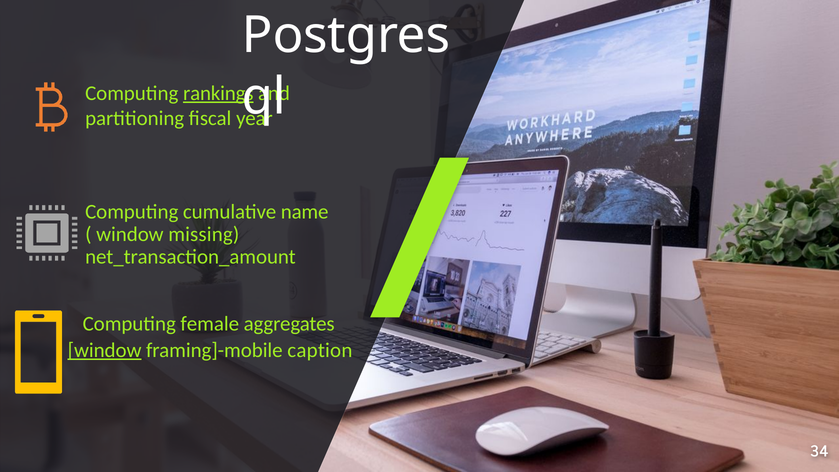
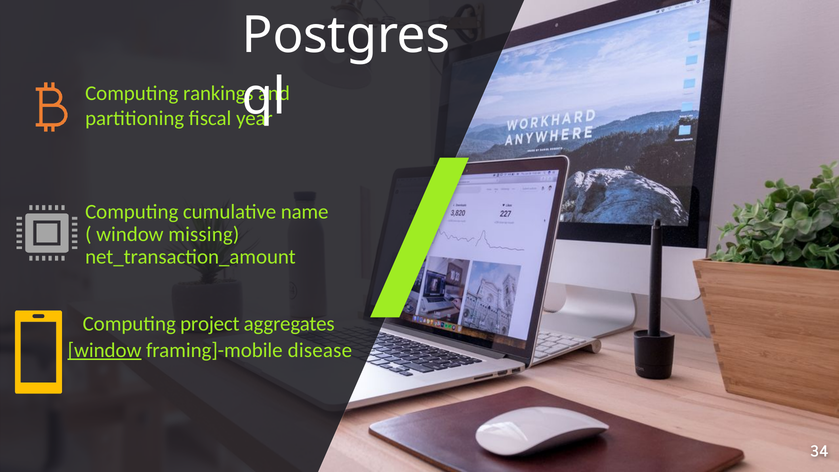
rankings underline: present -> none (218, 93)
female: female -> project (210, 324)
caption: caption -> disease (320, 350)
